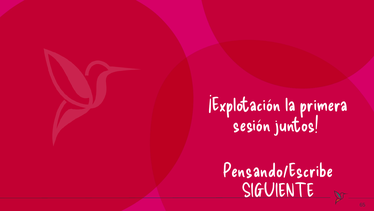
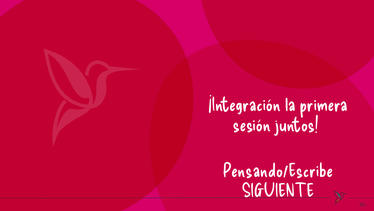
¡Explotación: ¡Explotación -> ¡Integración (245, 105)
